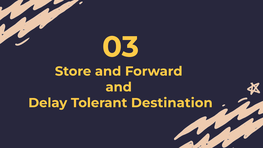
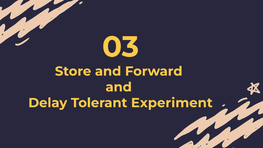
Destination: Destination -> Experiment (172, 103)
